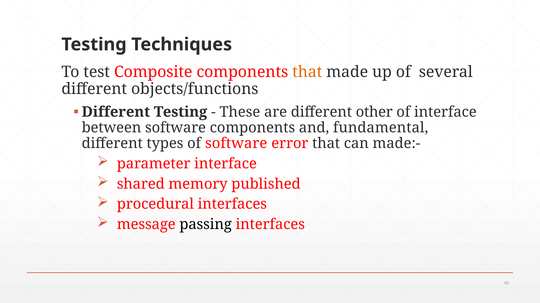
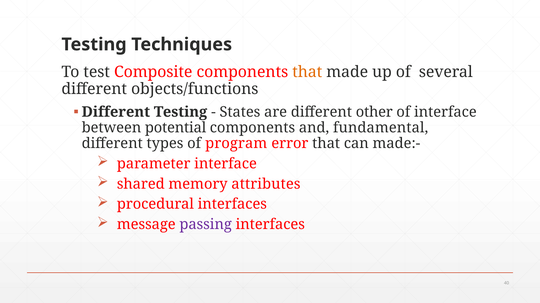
These: These -> States (240, 112)
between software: software -> potential (176, 128)
of software: software -> program (236, 144)
published: published -> attributes (266, 184)
passing colour: black -> purple (206, 225)
